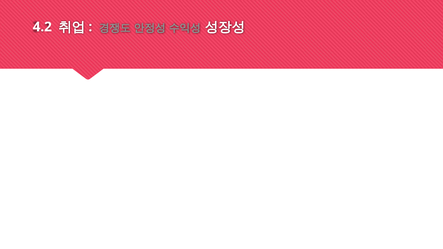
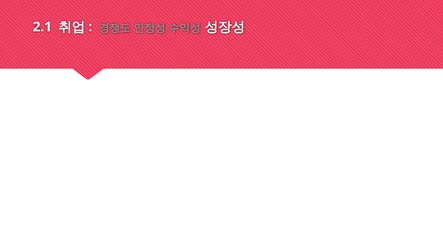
4.2: 4.2 -> 2.1 (42, 27)
